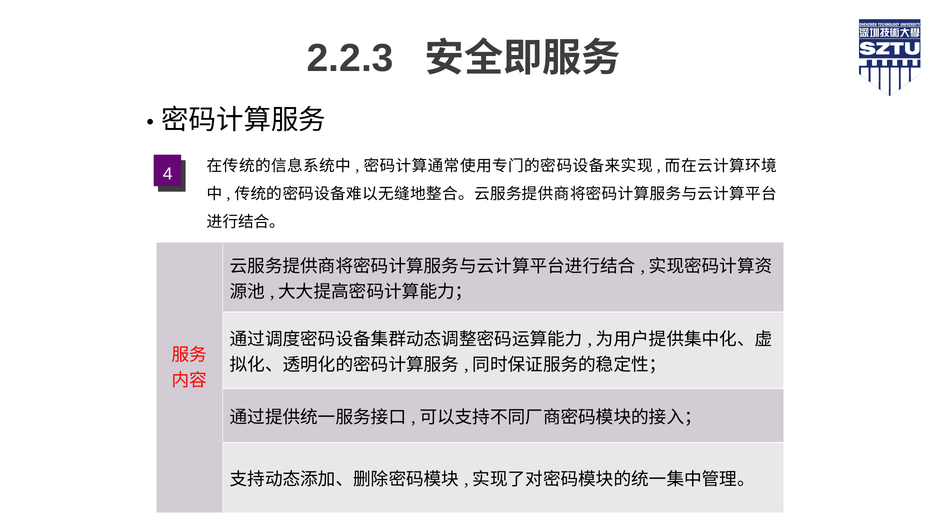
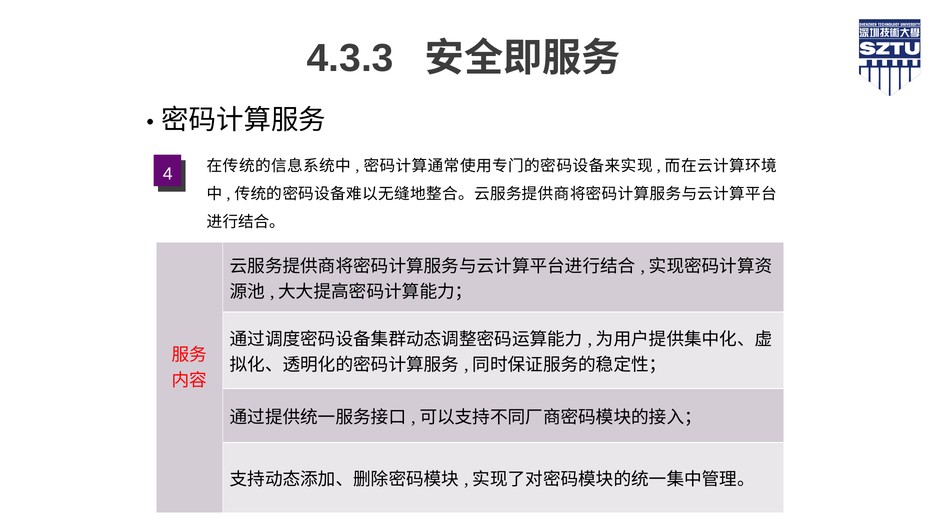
2.2.3: 2.2.3 -> 4.3.3 (350, 58)
